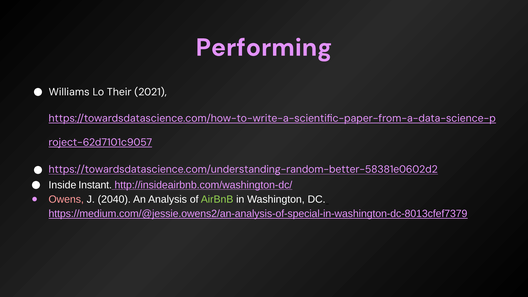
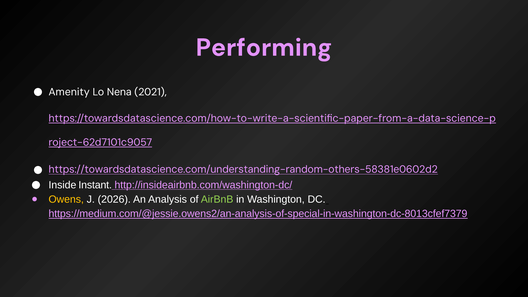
Williams: Williams -> Amenity (69, 92)
Their: Their -> Nena (119, 92)
https://towardsdatascience.com/understanding-random-better-58381e0602d2: https://towardsdatascience.com/understanding-random-better-58381e0602d2 -> https://towardsdatascience.com/understanding-random-others-58381e0602d2 (243, 169)
Owens colour: pink -> yellow (66, 199)
2040: 2040 -> 2026 (114, 199)
